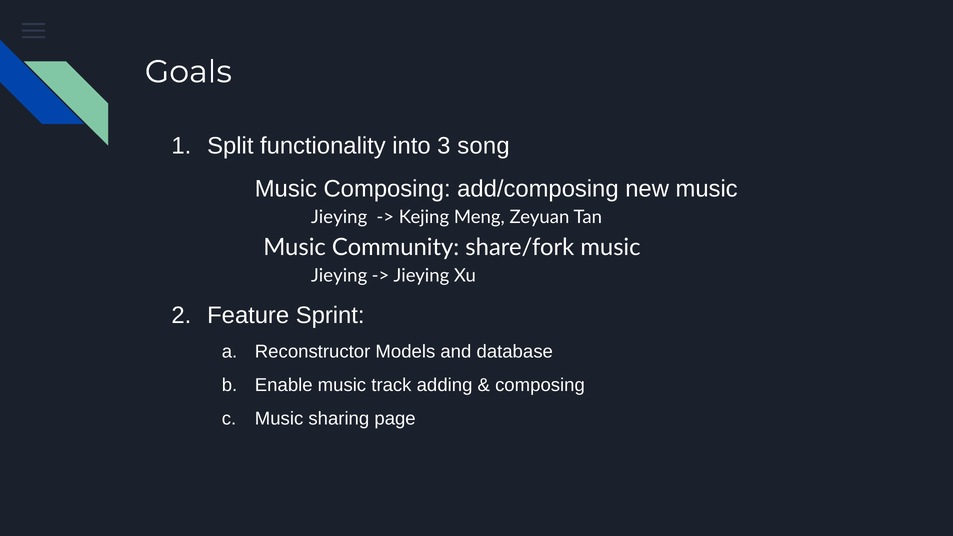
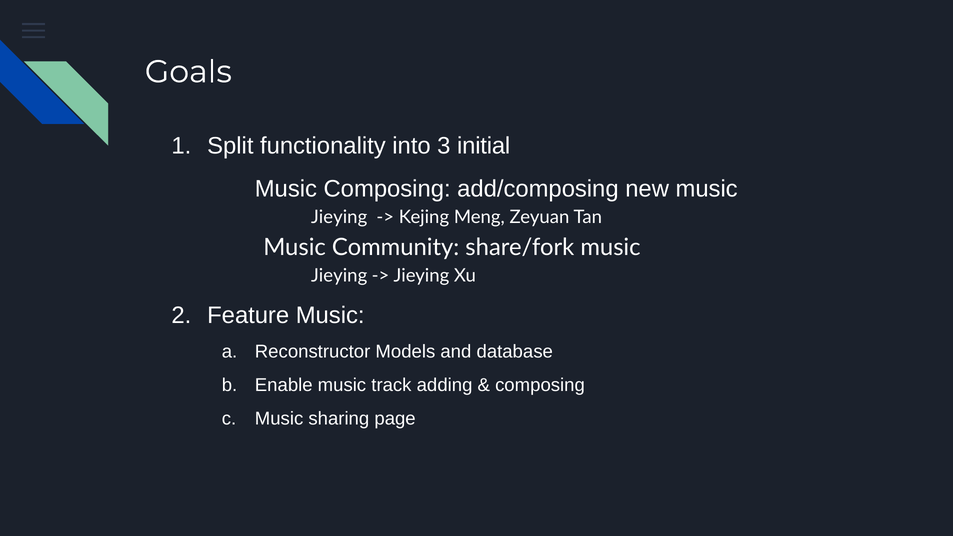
song: song -> initial (484, 146)
Feature Sprint: Sprint -> Music (330, 316)
